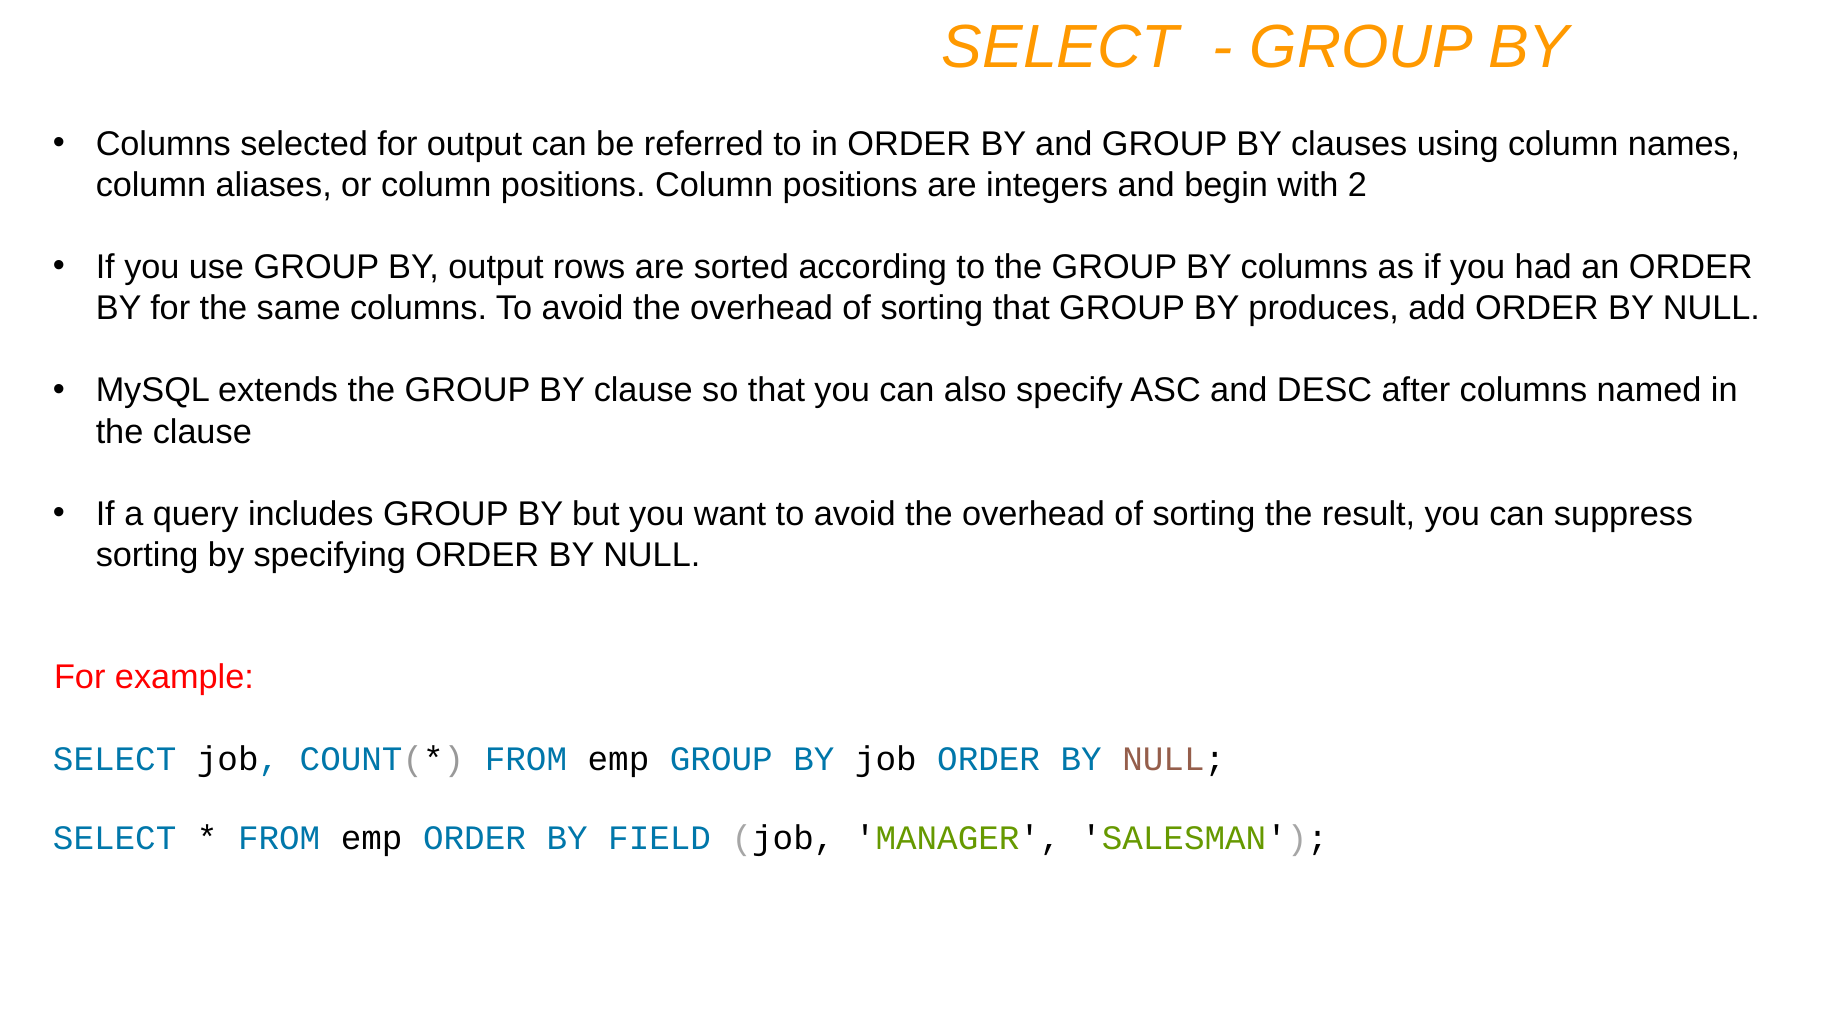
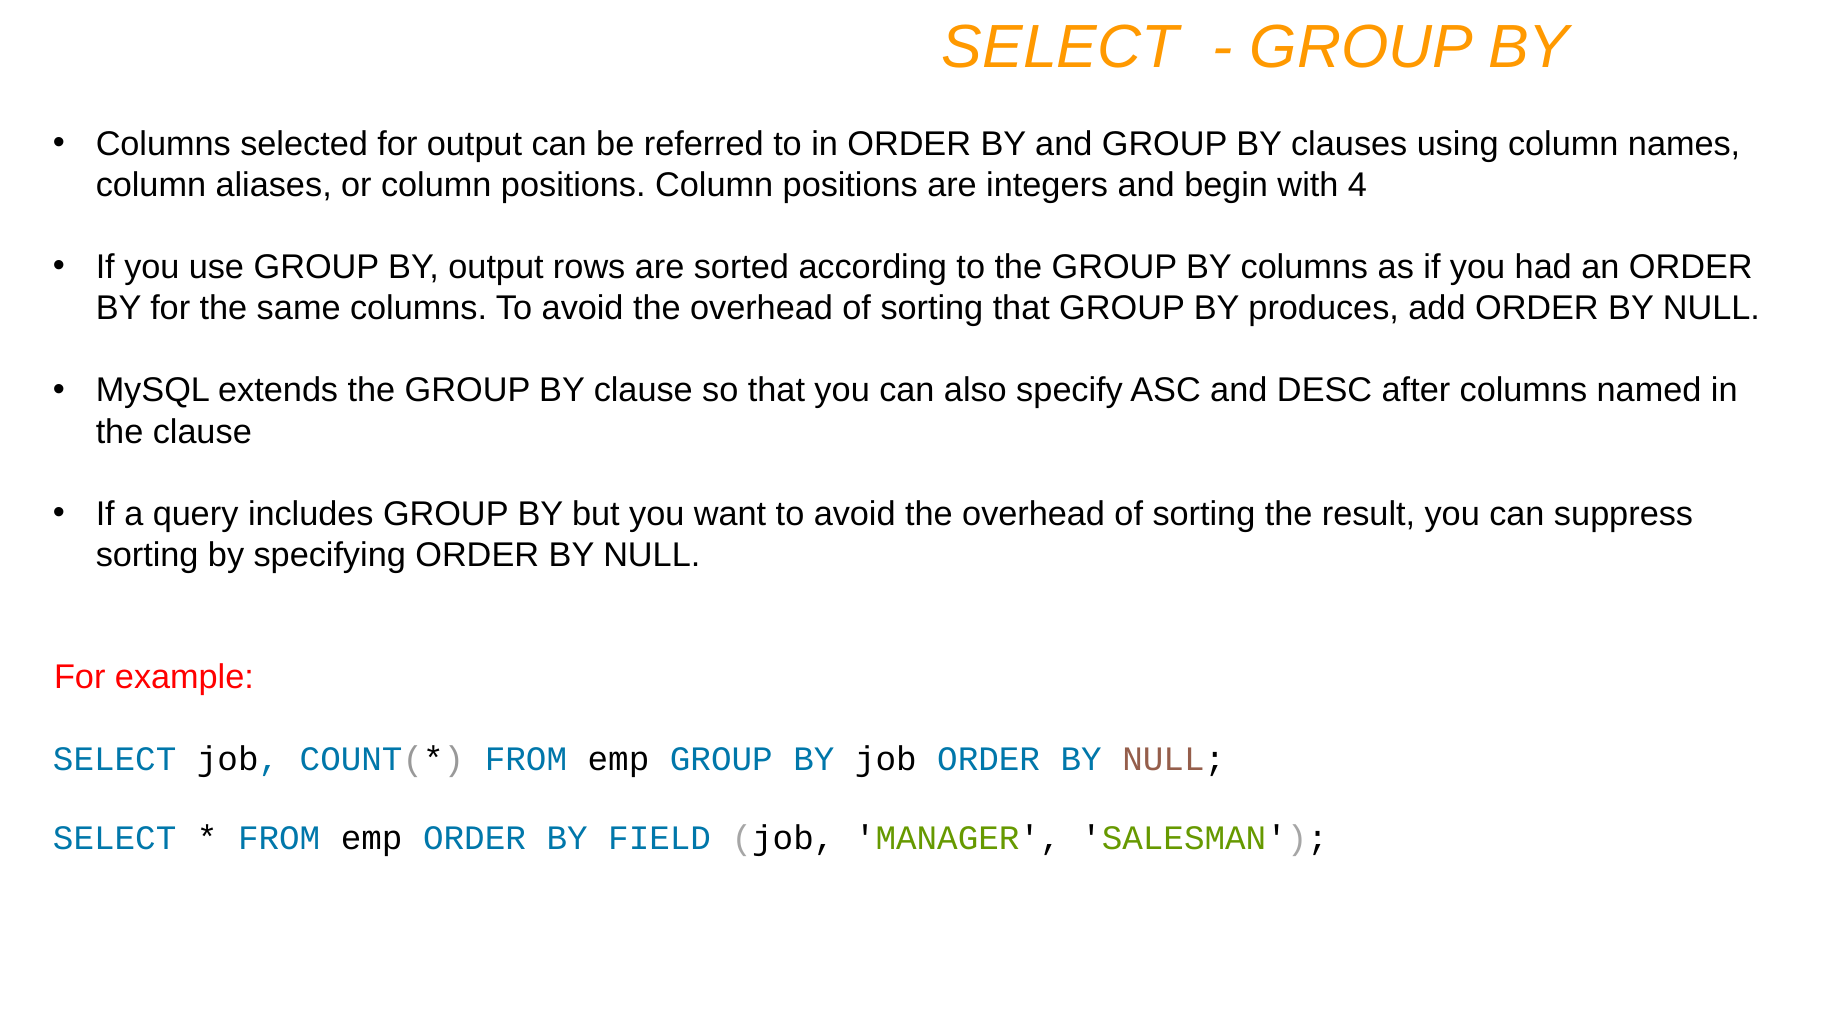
2: 2 -> 4 (1357, 185)
